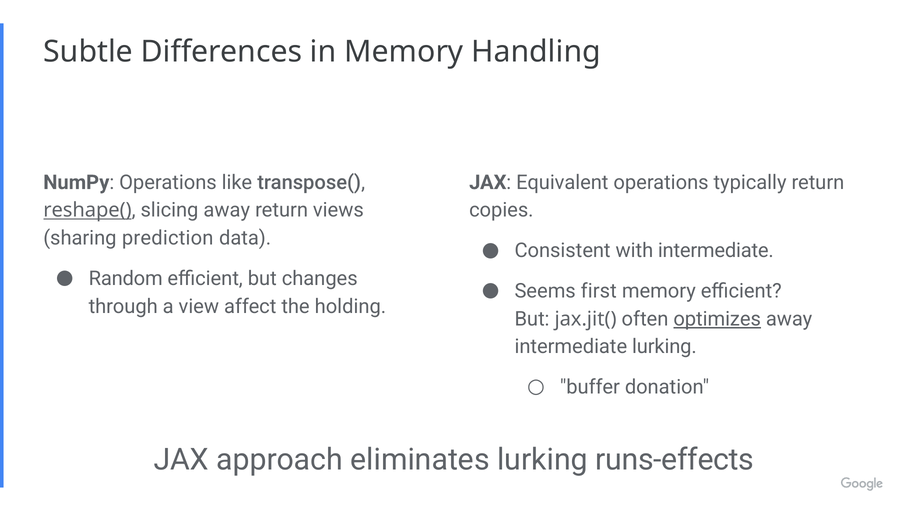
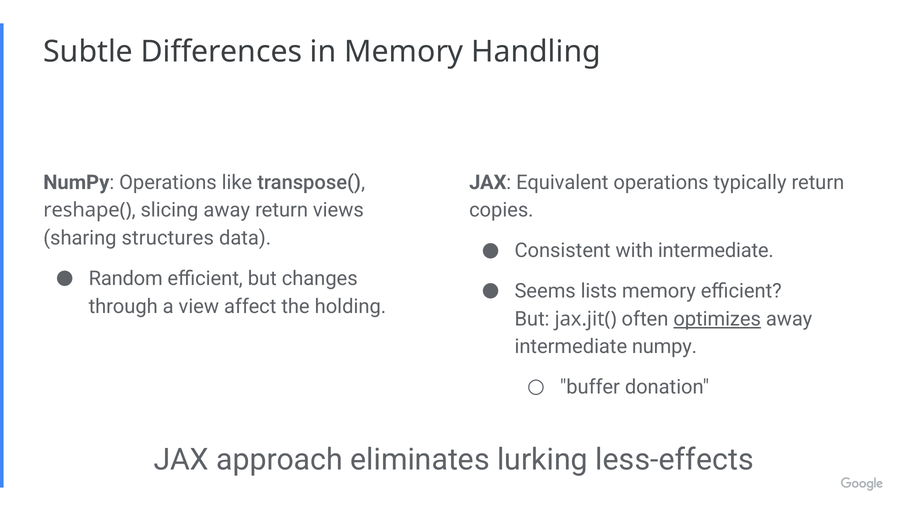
reshape( underline: present -> none (87, 210)
prediction: prediction -> structures (168, 238)
first: first -> lists (599, 291)
intermediate lurking: lurking -> numpy (664, 347)
runs-effects: runs-effects -> less-effects (674, 459)
